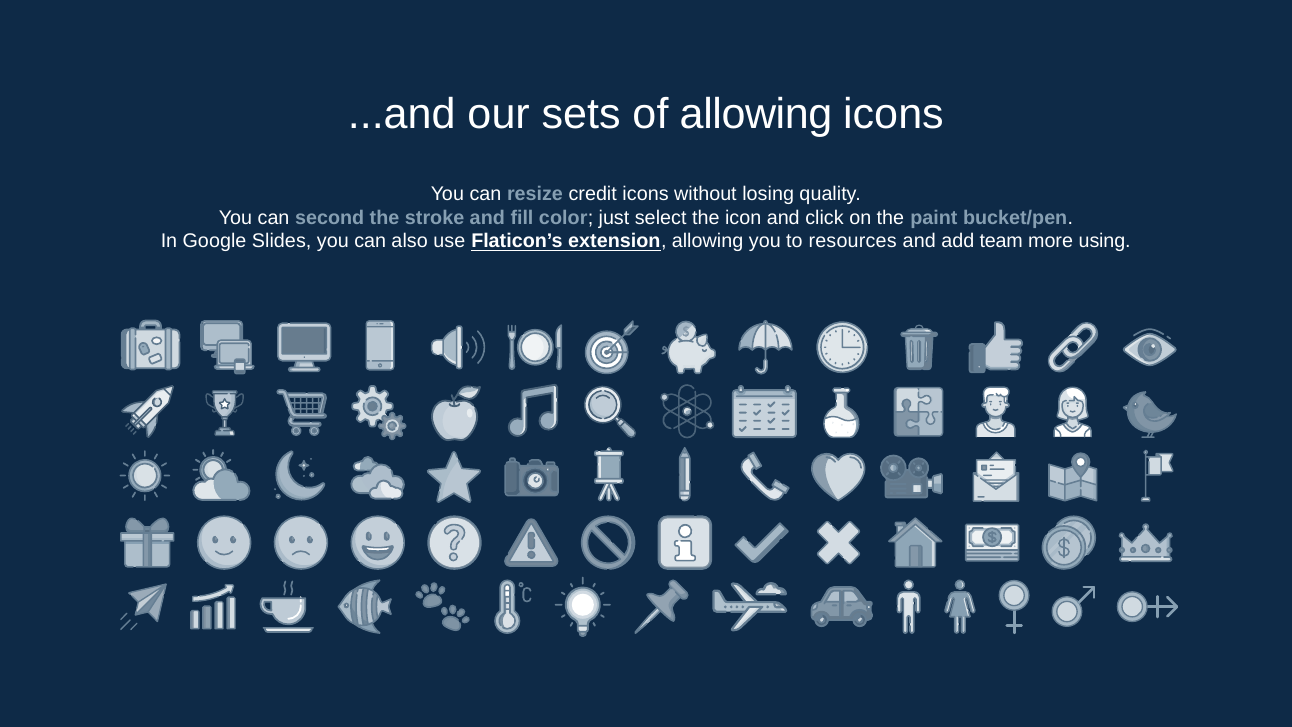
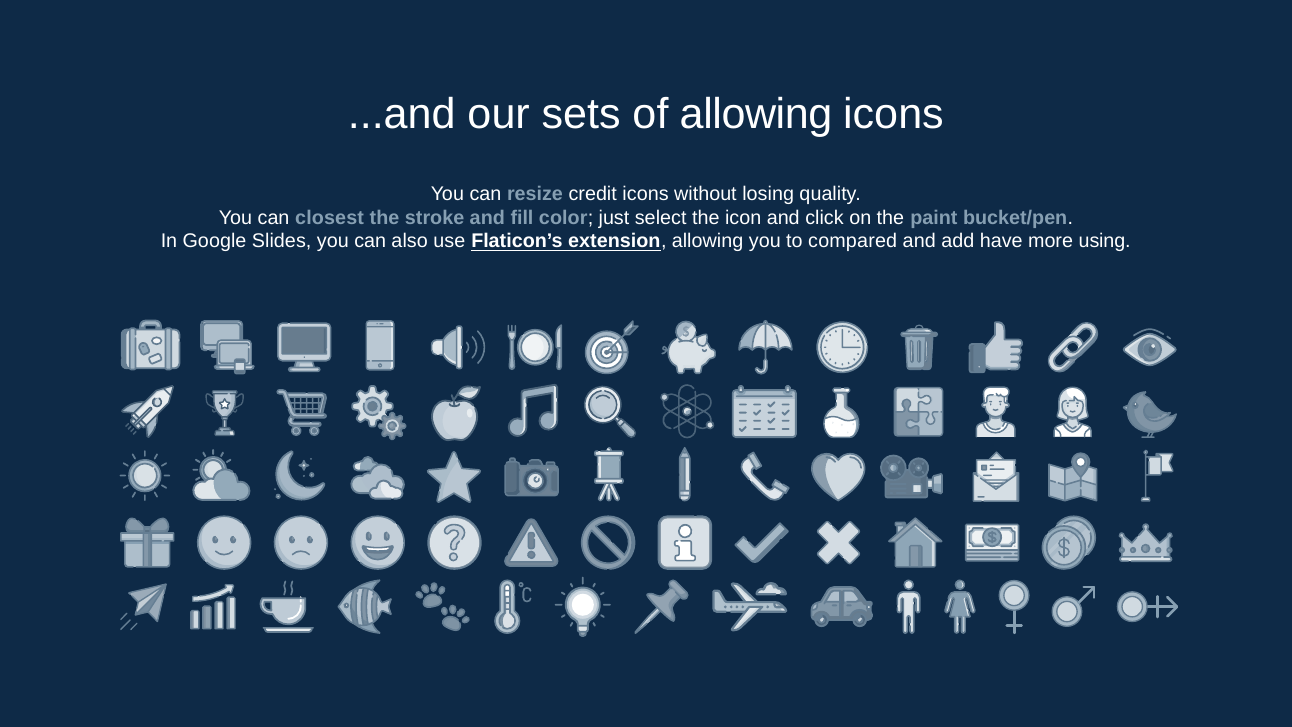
second: second -> closest (330, 218)
resources: resources -> compared (853, 241)
team: team -> have (1001, 241)
